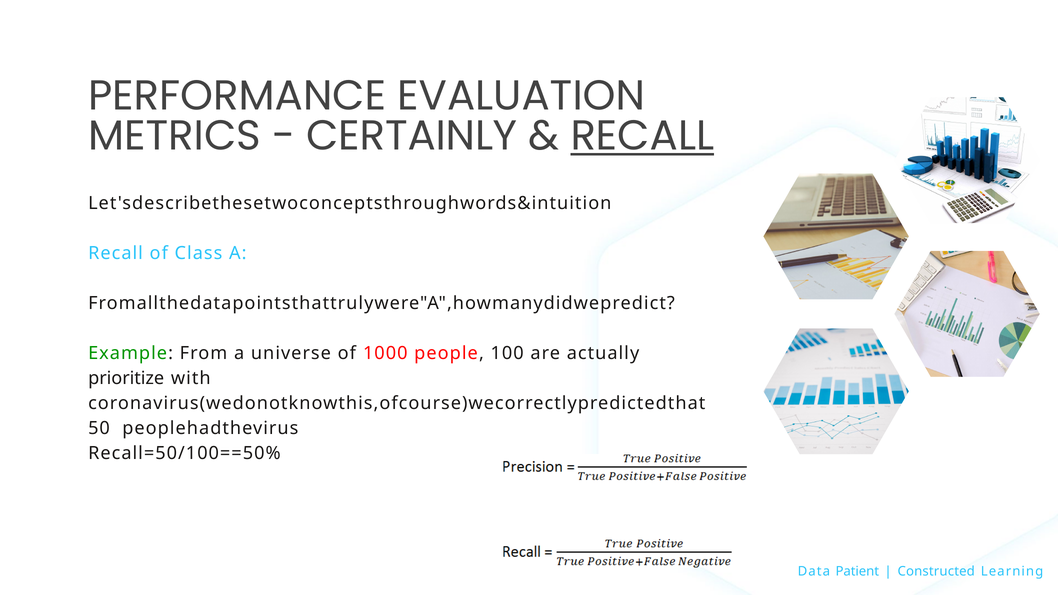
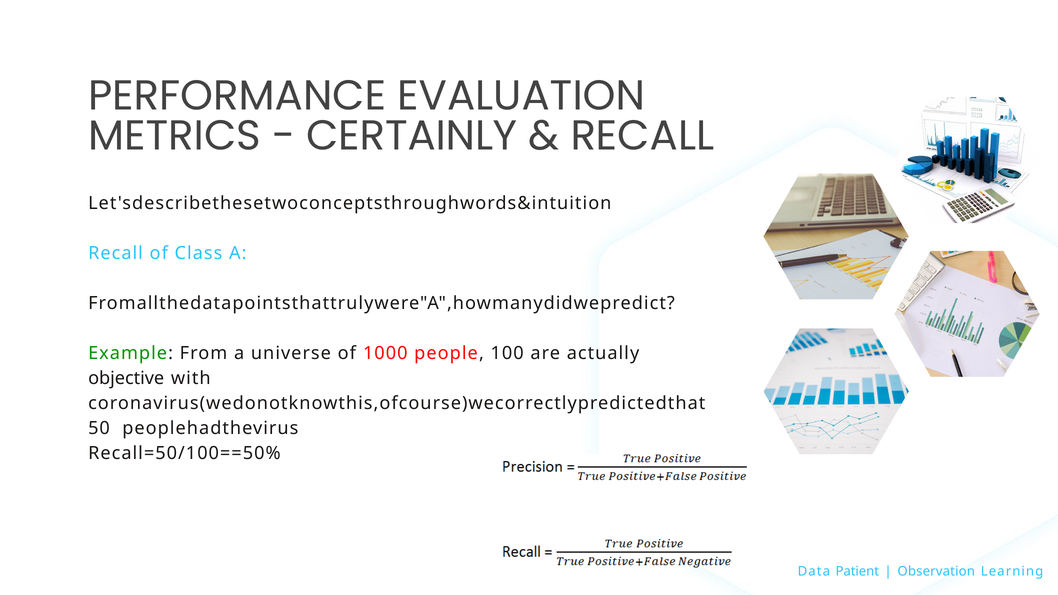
RECALL underline: present -> none (642, 136)
prioritize: prioritize -> objective (126, 378)
Constructed: Constructed -> Observation (936, 571)
